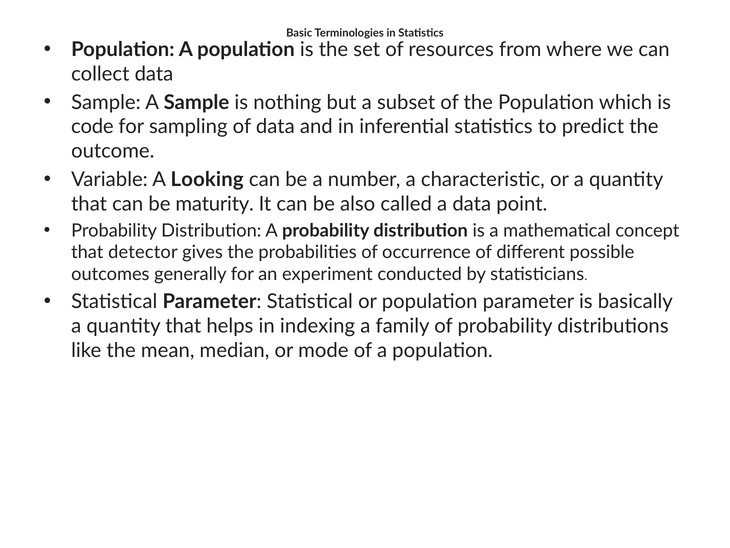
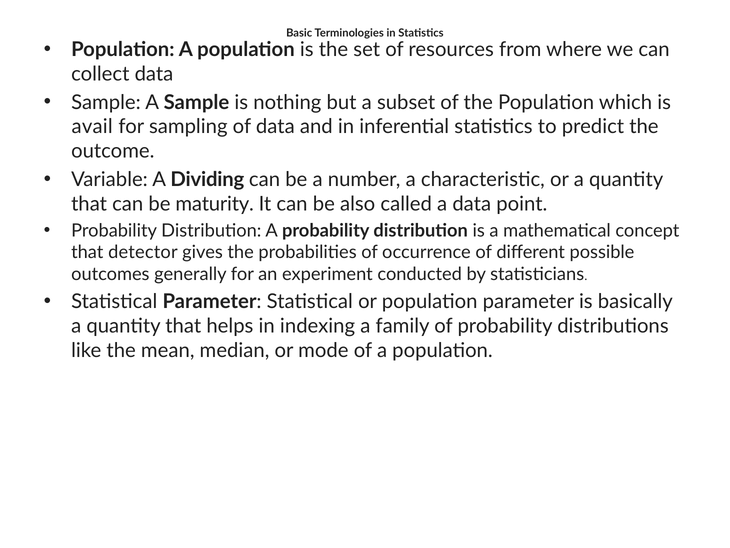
code: code -> avail (92, 127)
Looking: Looking -> Dividing (207, 179)
